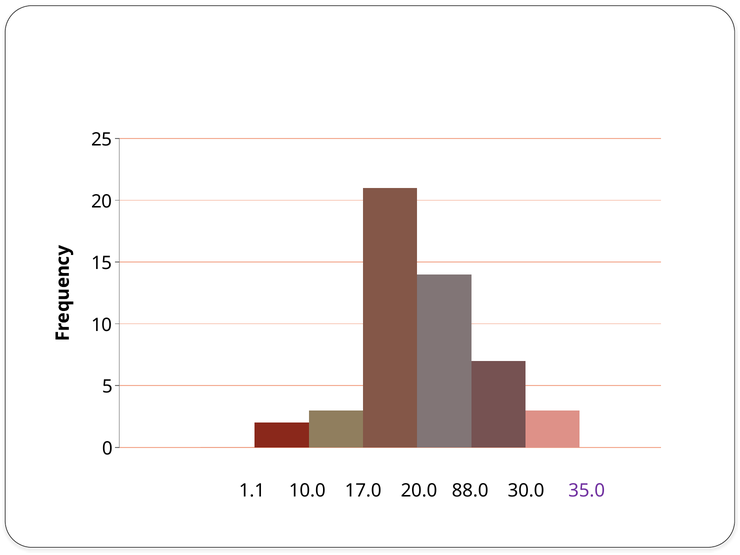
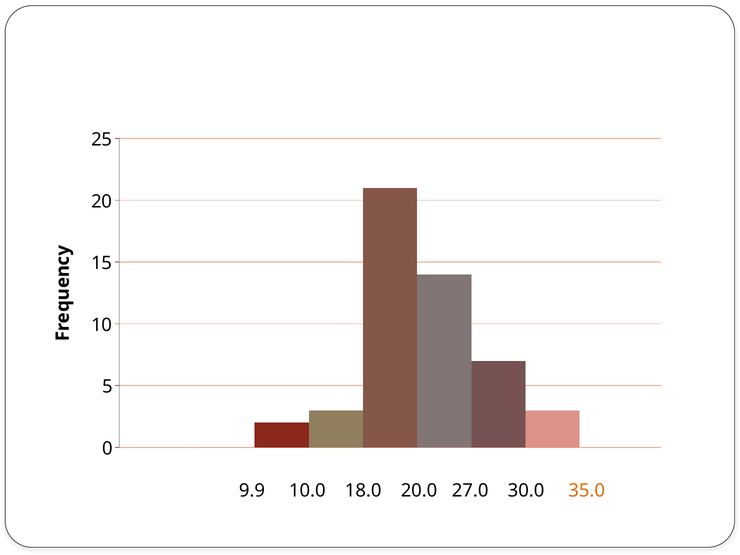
1.1: 1.1 -> 9.9 (252, 491)
17.0: 17.0 -> 18.0 (363, 491)
88.0: 88.0 -> 27.0 (470, 491)
35.0 colour: purple -> orange (587, 491)
